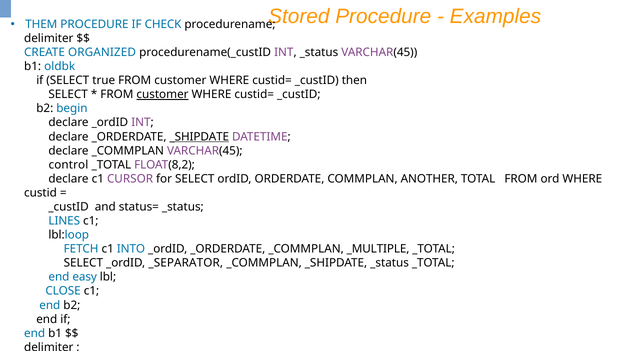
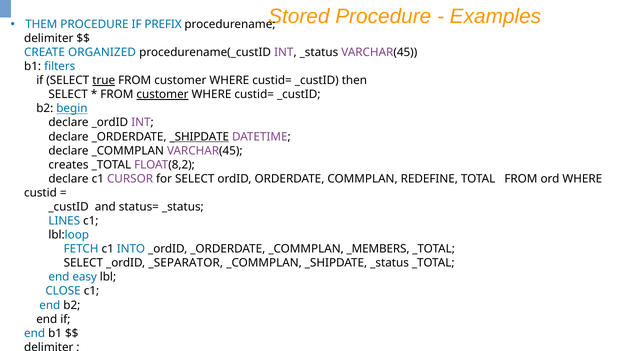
CHECK: CHECK -> PREFIX (163, 24)
oldbk: oldbk -> filters (60, 66)
true underline: none -> present (104, 81)
begin underline: none -> present (72, 109)
control: control -> creates (68, 165)
ANOTHER: ANOTHER -> REDEFINE (429, 179)
_MULTIPLE: _MULTIPLE -> _MEMBERS (378, 249)
